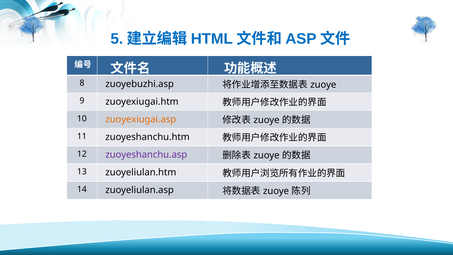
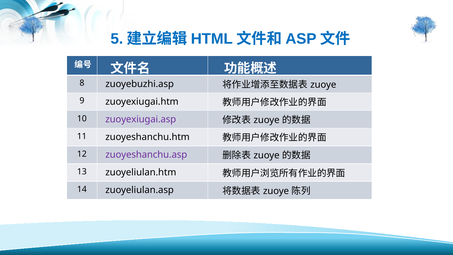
zuoyexiugai.asp colour: orange -> purple (141, 119)
